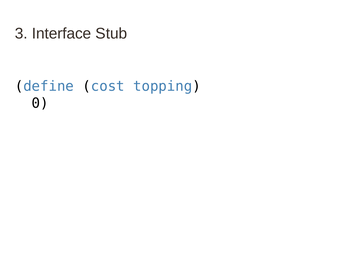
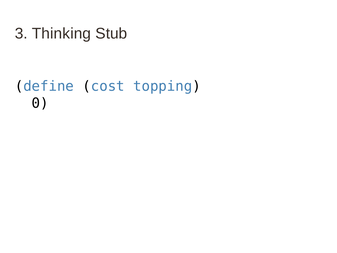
Interface: Interface -> Thinking (62, 33)
